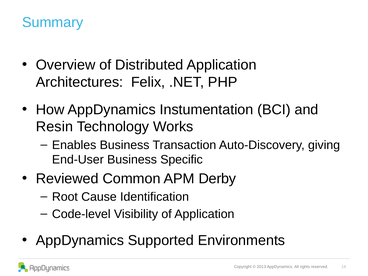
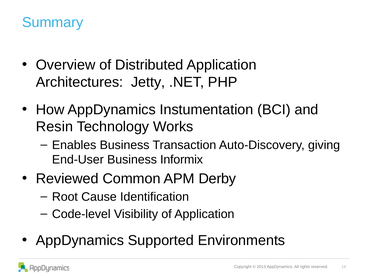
Felix: Felix -> Jetty (148, 82)
Specific: Specific -> Informix (182, 160)
